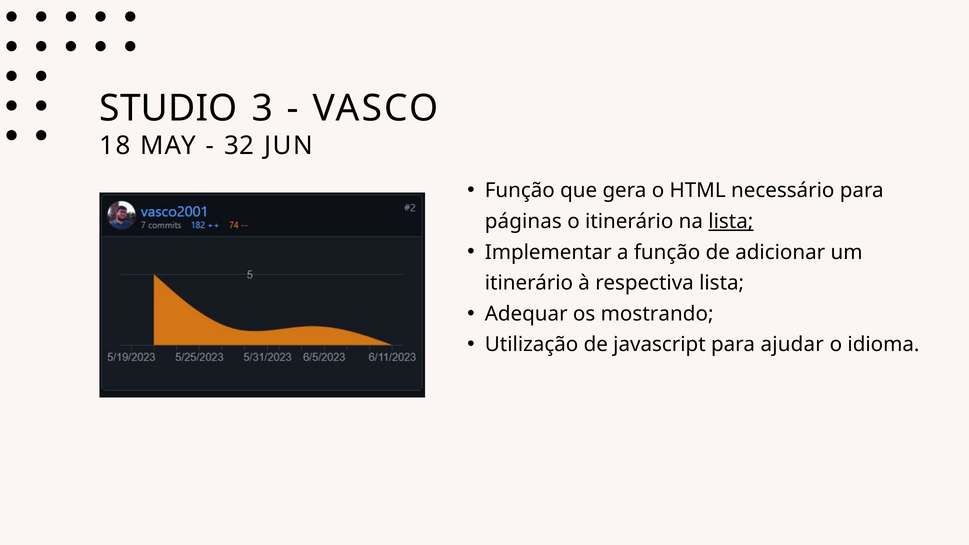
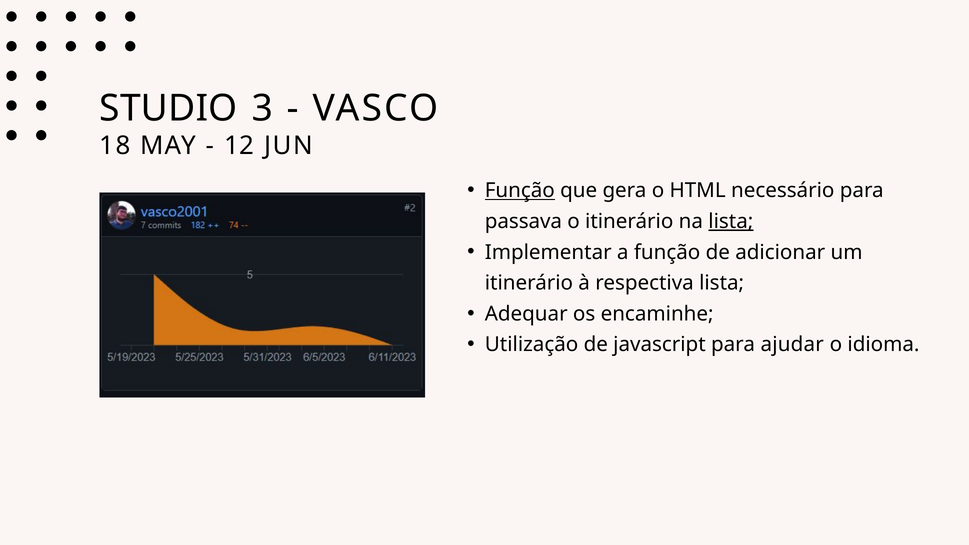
32: 32 -> 12 (239, 146)
Função underline: none -> present (520, 191)
páginas: páginas -> passava (523, 221)
mostrando: mostrando -> encaminhe (657, 314)
